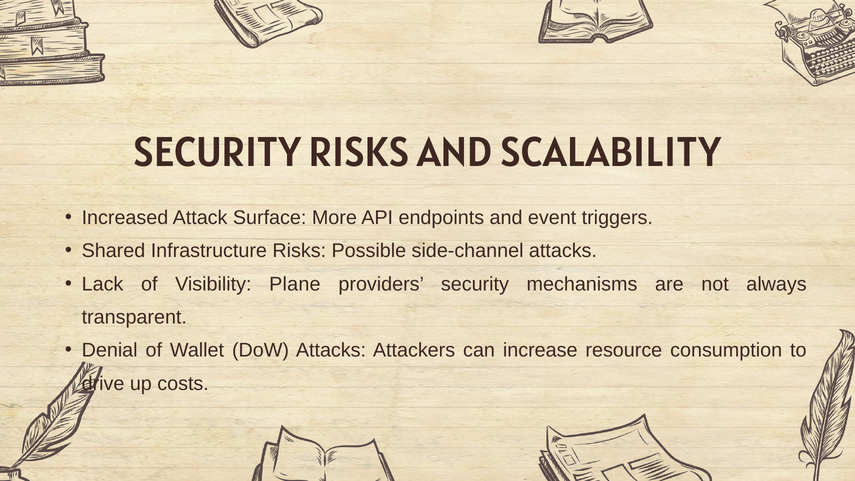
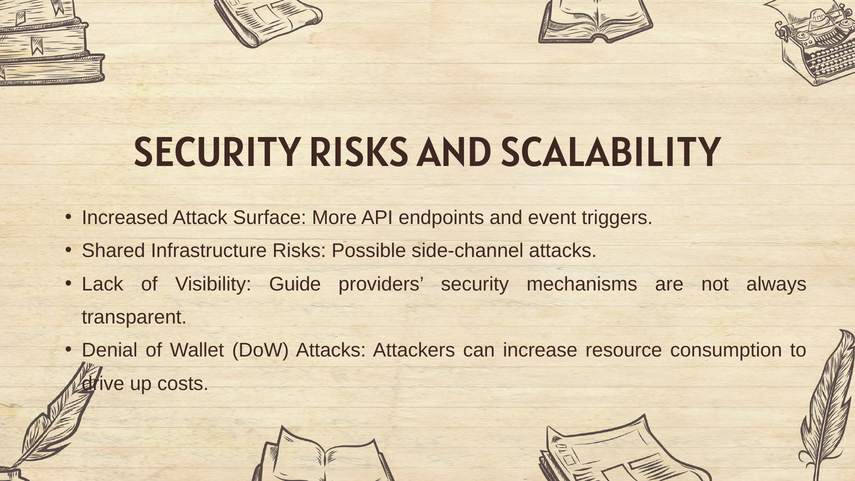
Plane: Plane -> Guide (295, 284)
